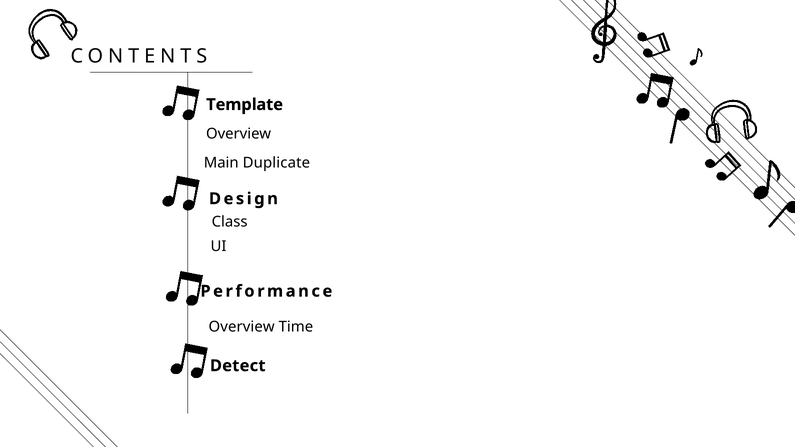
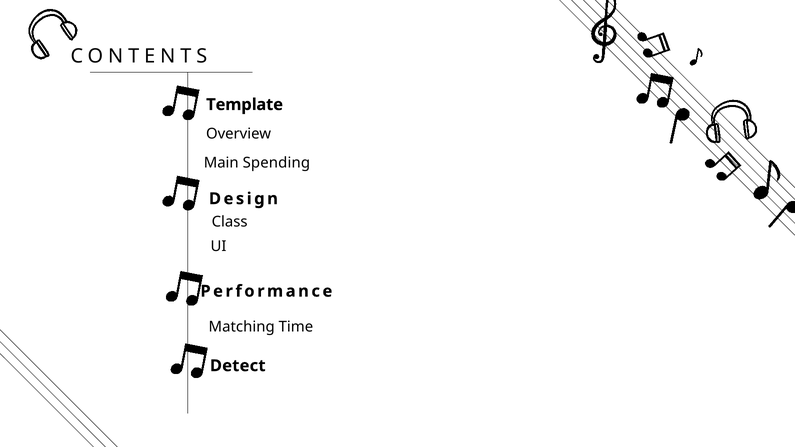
Duplicate: Duplicate -> Spending (276, 163)
Overview: Overview -> Matching (242, 327)
